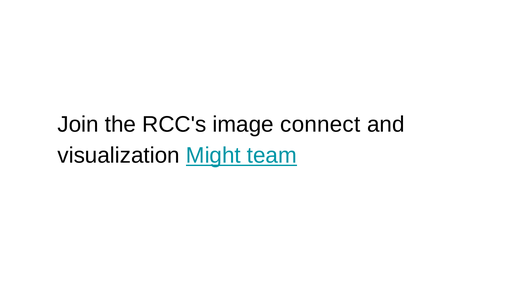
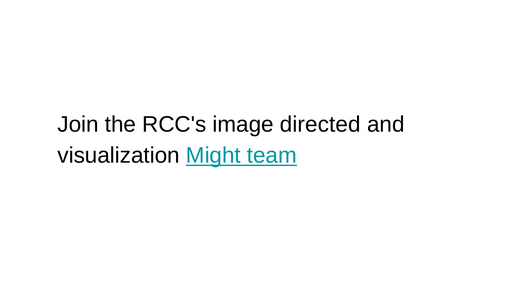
connect: connect -> directed (320, 124)
